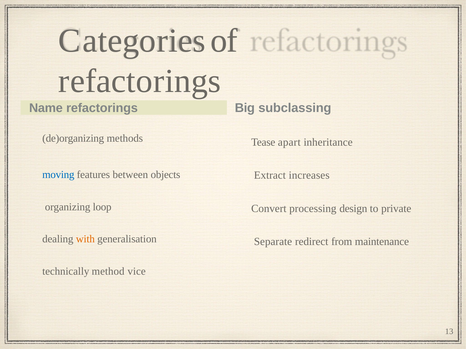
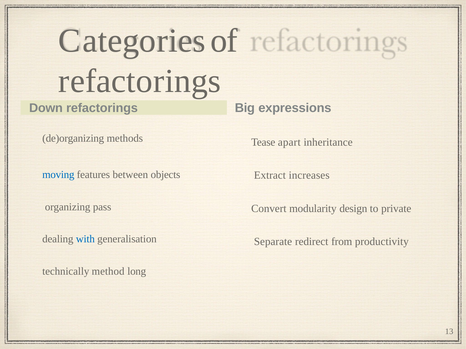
subclassing: subclassing -> expressions (295, 108)
Name: Name -> Down (46, 108)
loop: loop -> pass (102, 207)
processing: processing -> modularity (313, 209)
with colour: orange -> blue (85, 239)
maintenance: maintenance -> productivity (382, 242)
vice: vice -> long (137, 272)
